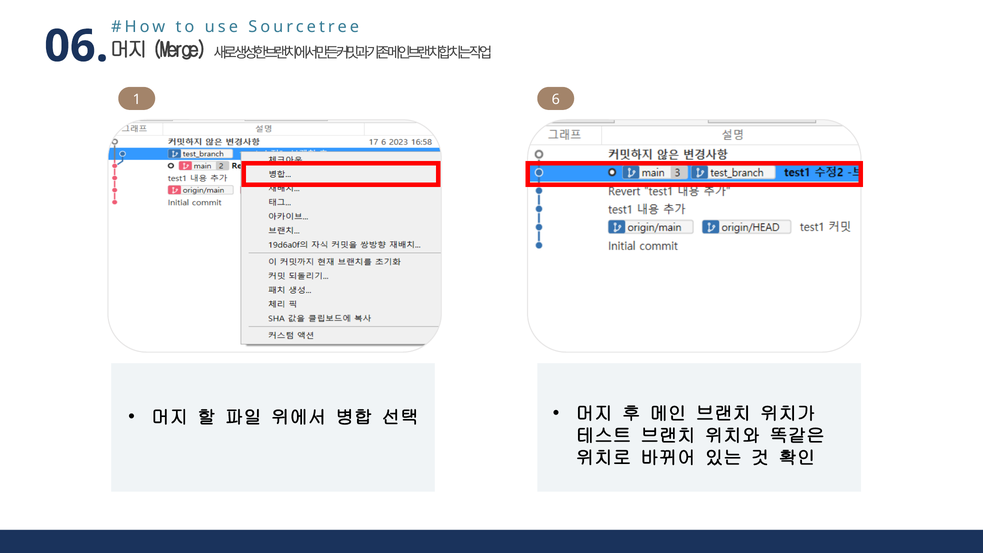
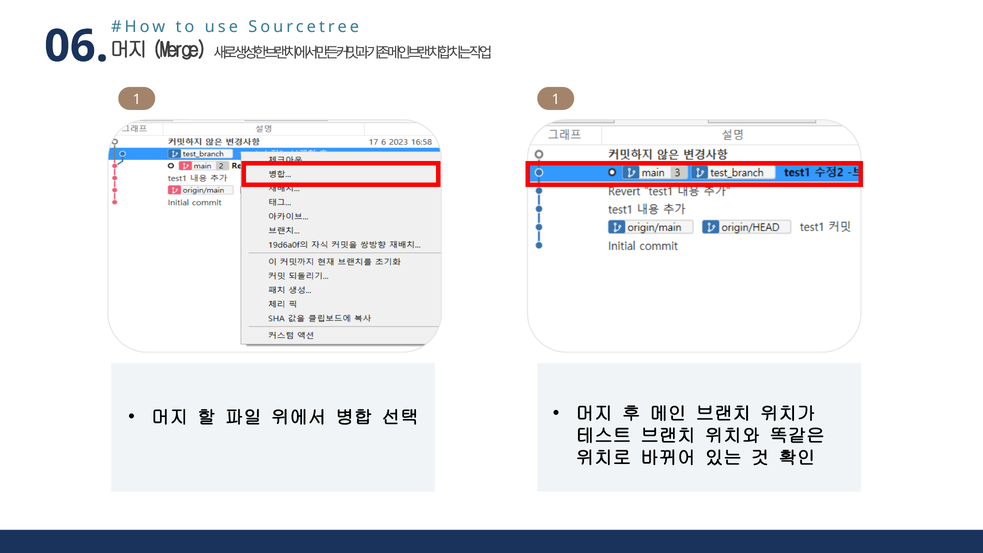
1 6: 6 -> 1 (556, 99)
